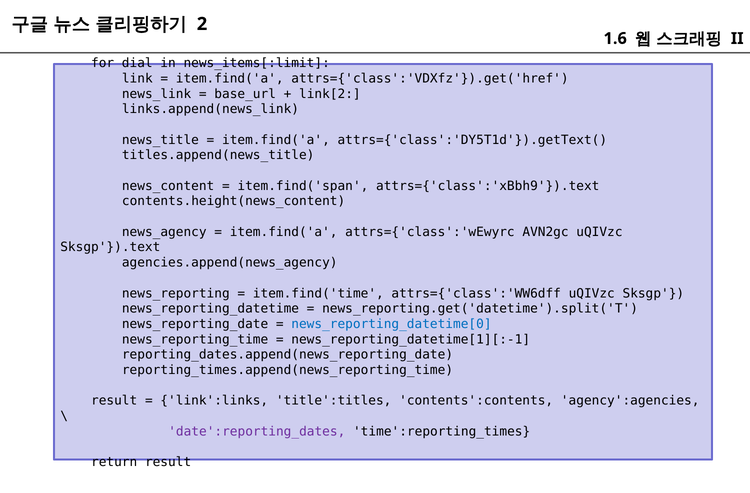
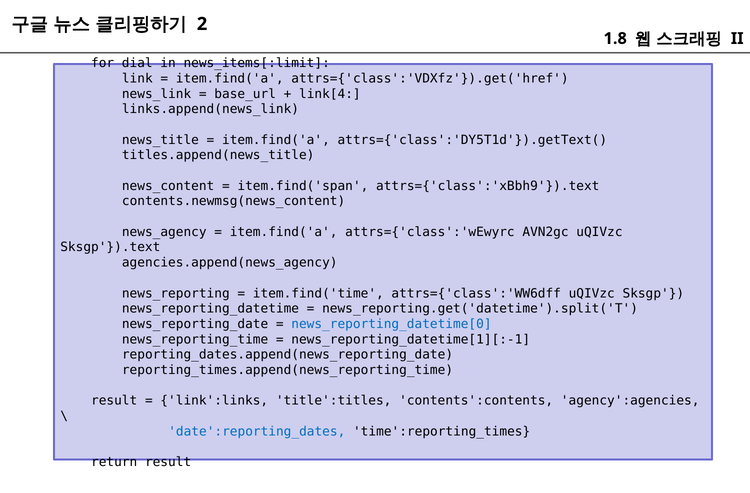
1.6: 1.6 -> 1.8 (615, 38)
link[2: link[2 -> link[4 (330, 94)
contents.height(news_content: contents.height(news_content -> contents.newmsg(news_content (234, 201)
date':reporting_dates colour: purple -> blue (257, 431)
